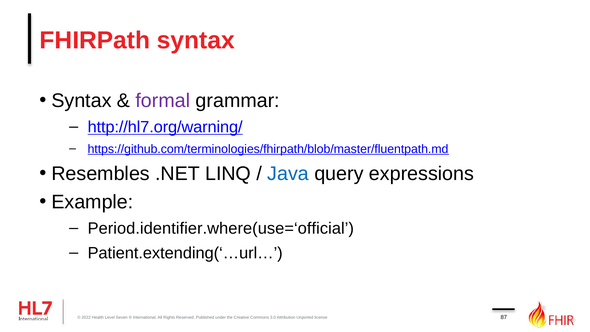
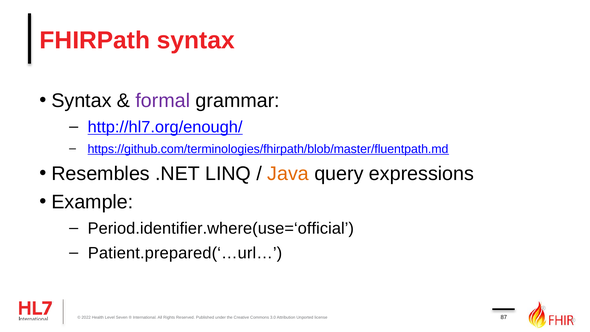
http://hl7.org/warning/: http://hl7.org/warning/ -> http://hl7.org/enough/ (165, 127)
Java colour: blue -> orange (288, 174)
Patient.extending(‘…url…: Patient.extending(‘…url… -> Patient.prepared(‘…url… (185, 253)
